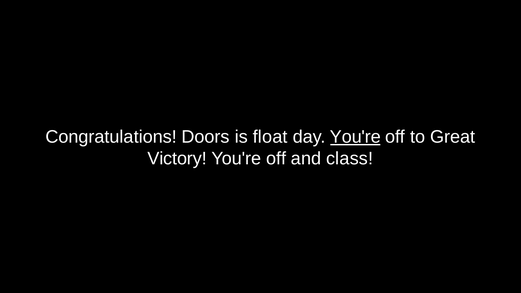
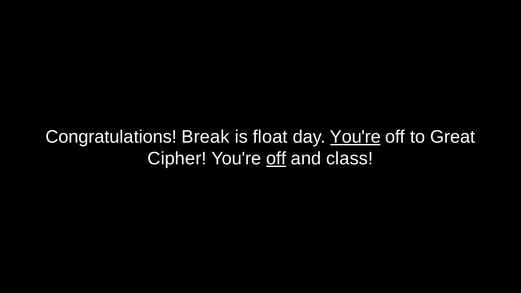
Doors: Doors -> Break (206, 137)
Victory: Victory -> Cipher (177, 159)
off underline: none -> present (276, 159)
